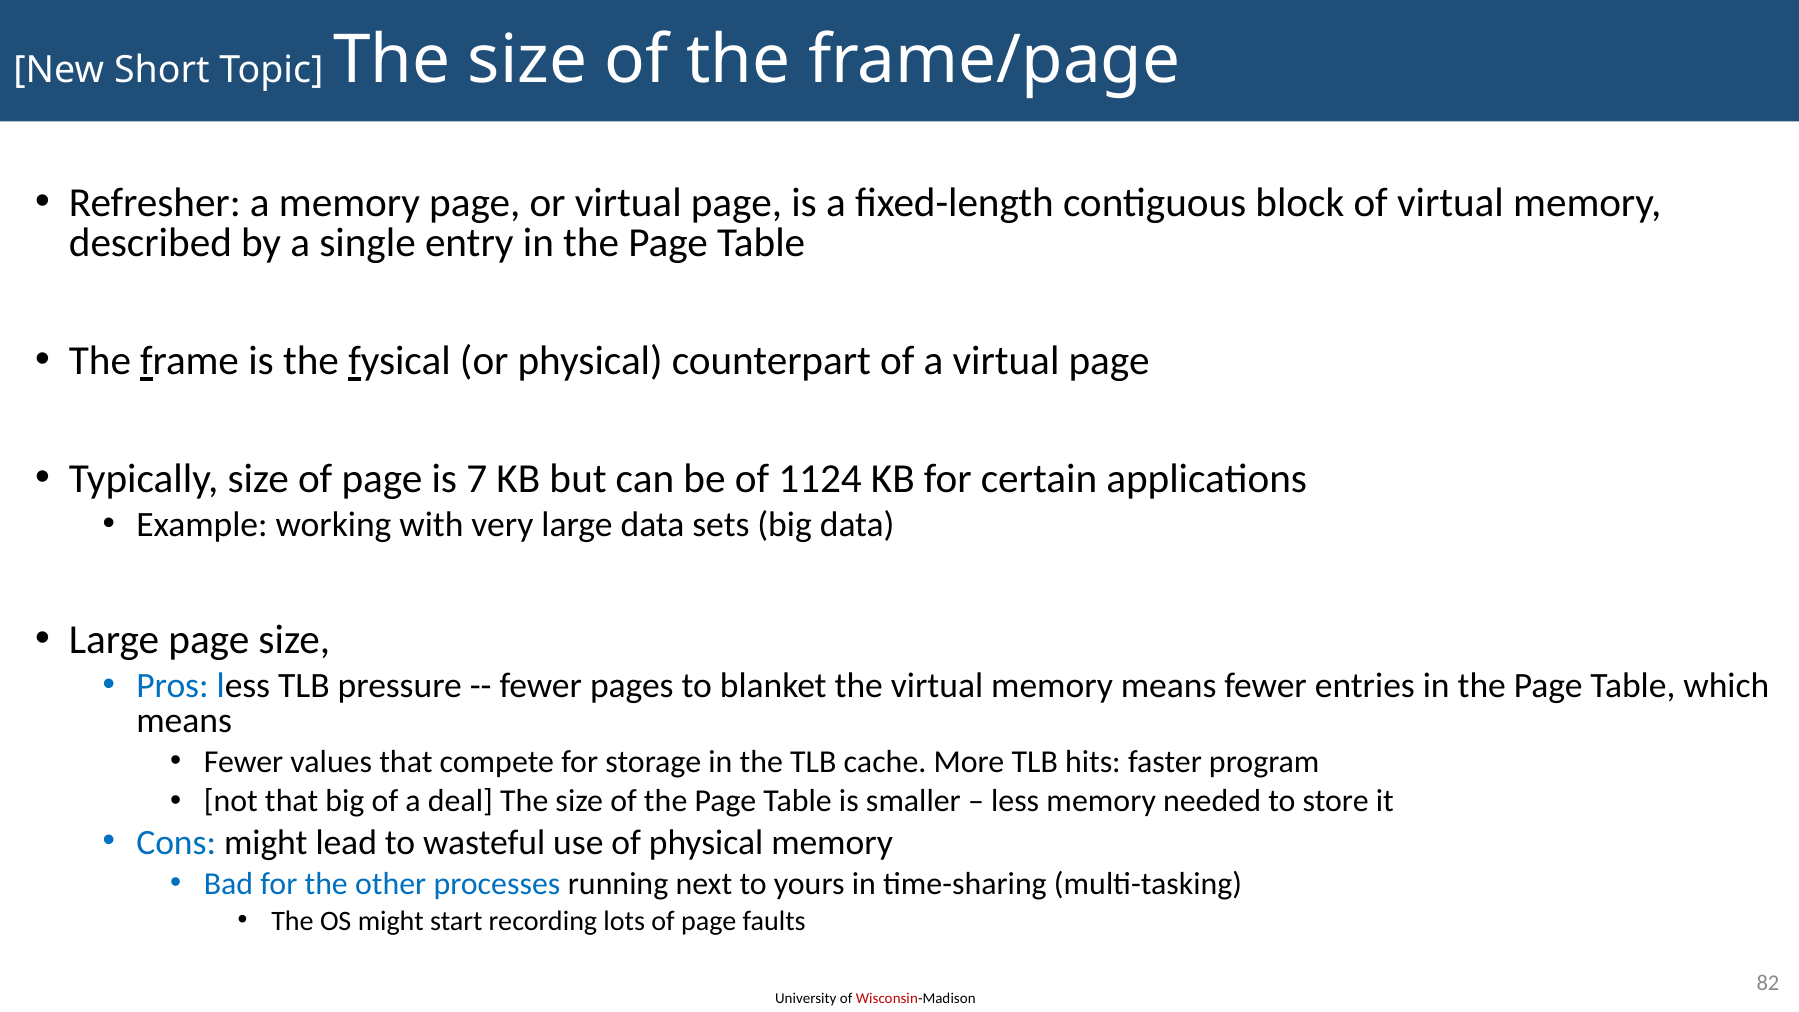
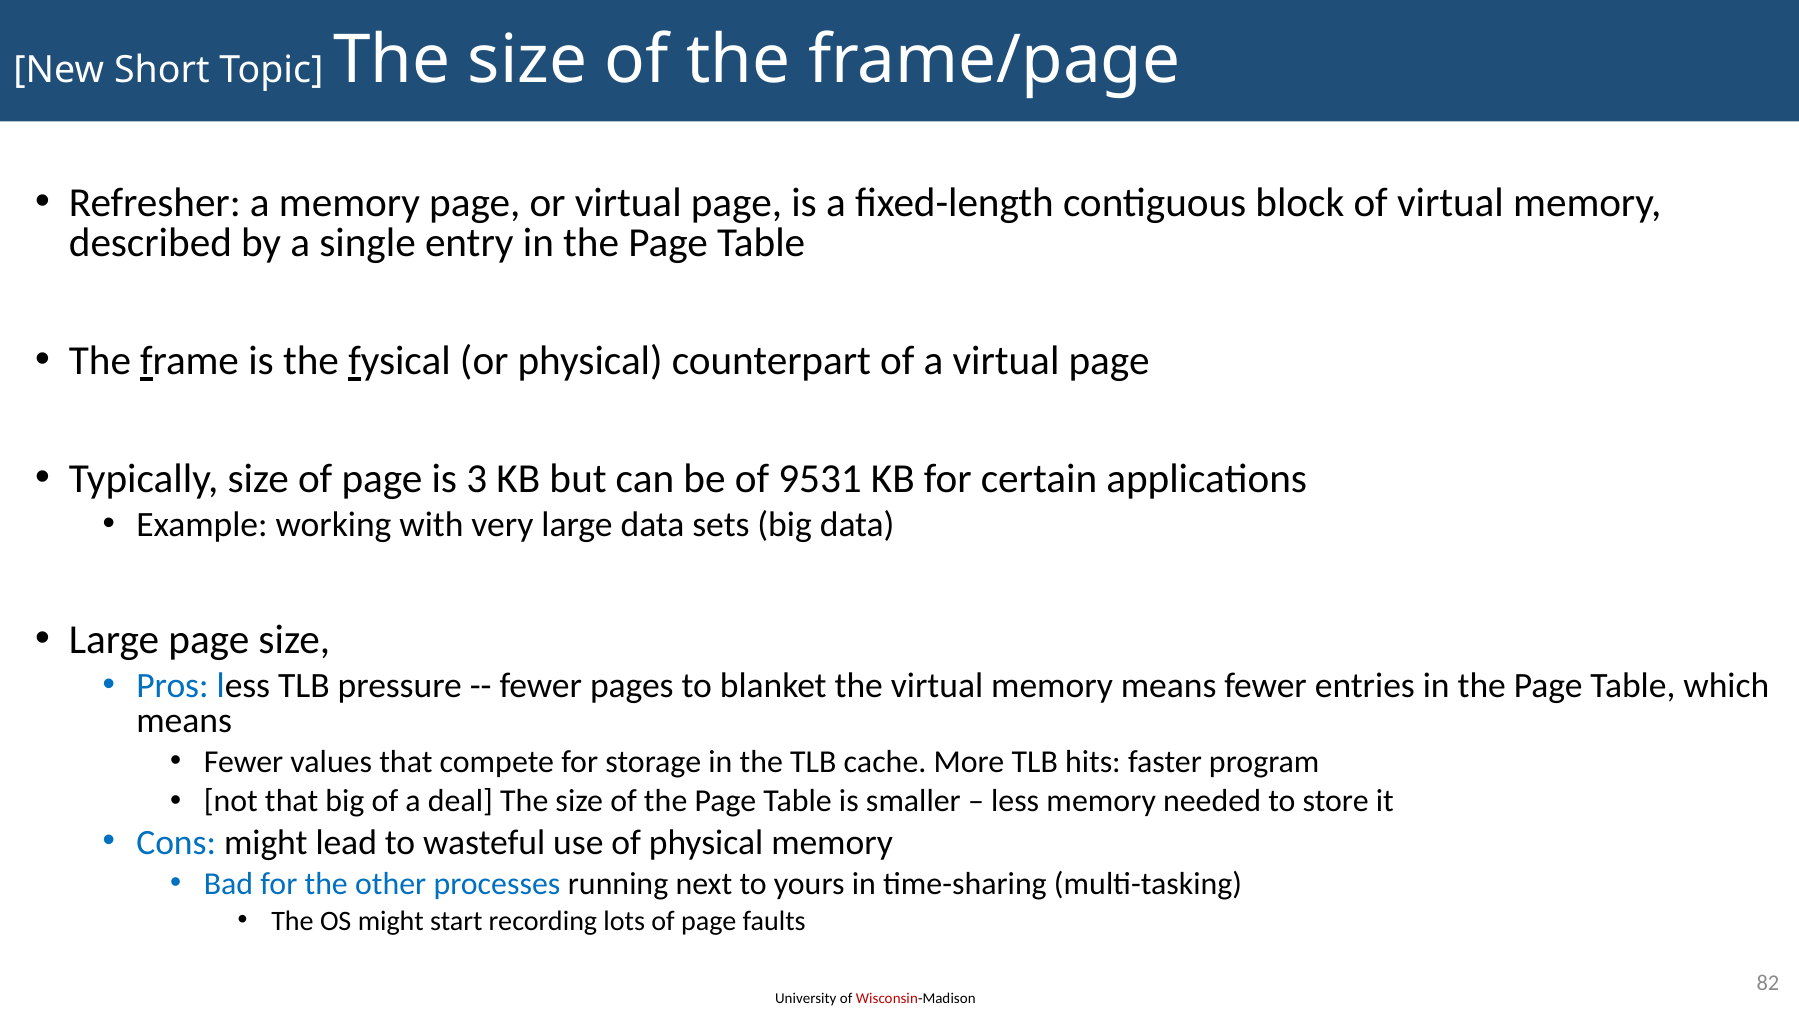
7: 7 -> 3 (477, 479)
1124: 1124 -> 9531 (820, 479)
